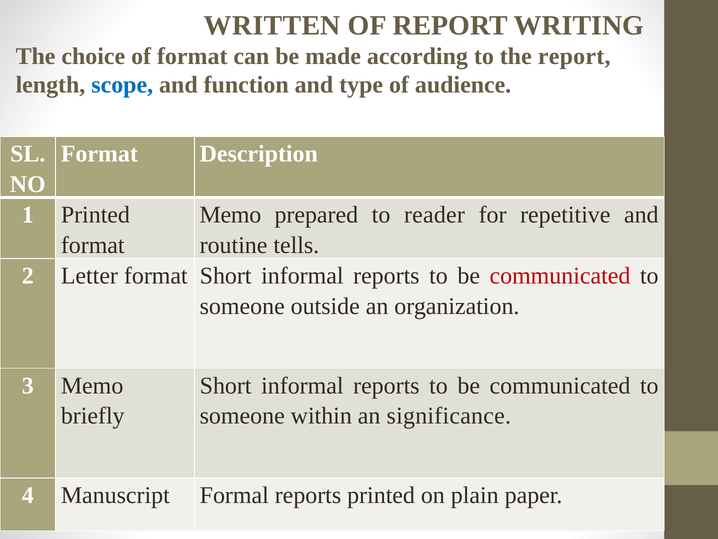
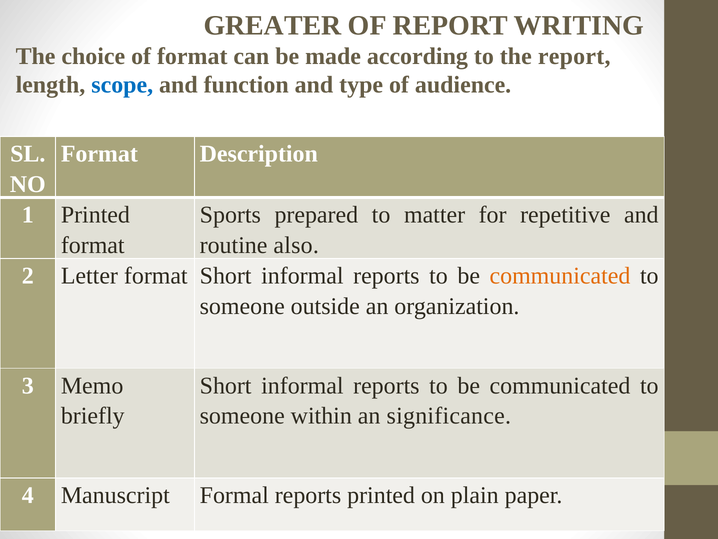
WRITTEN: WRITTEN -> GREATER (272, 25)
Memo: Memo -> Sports (230, 215)
reader: reader -> matter (435, 215)
tells: tells -> also (296, 245)
communicated colour: red -> orange (560, 276)
